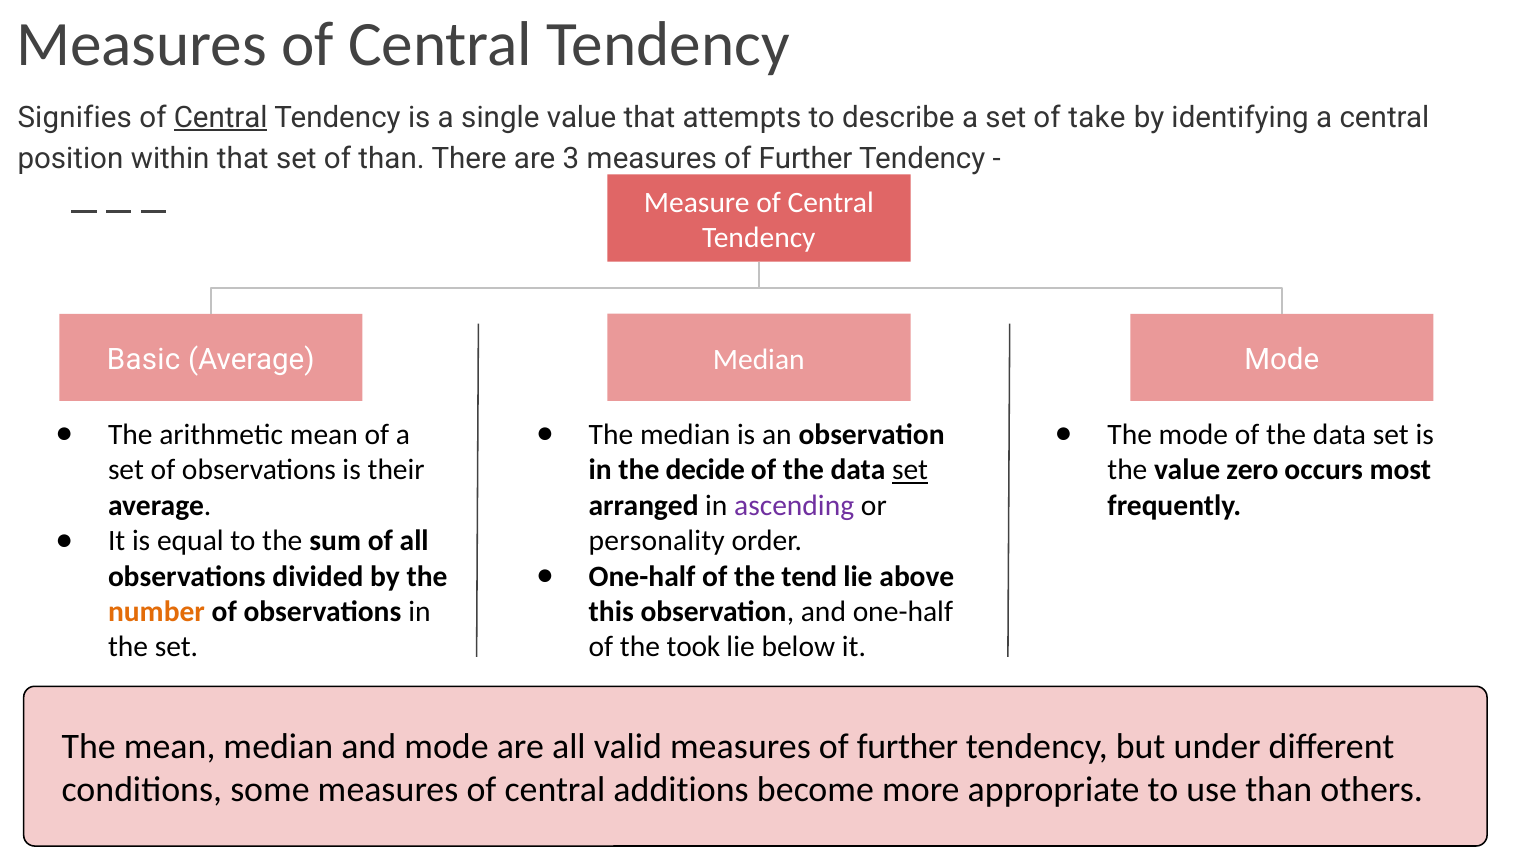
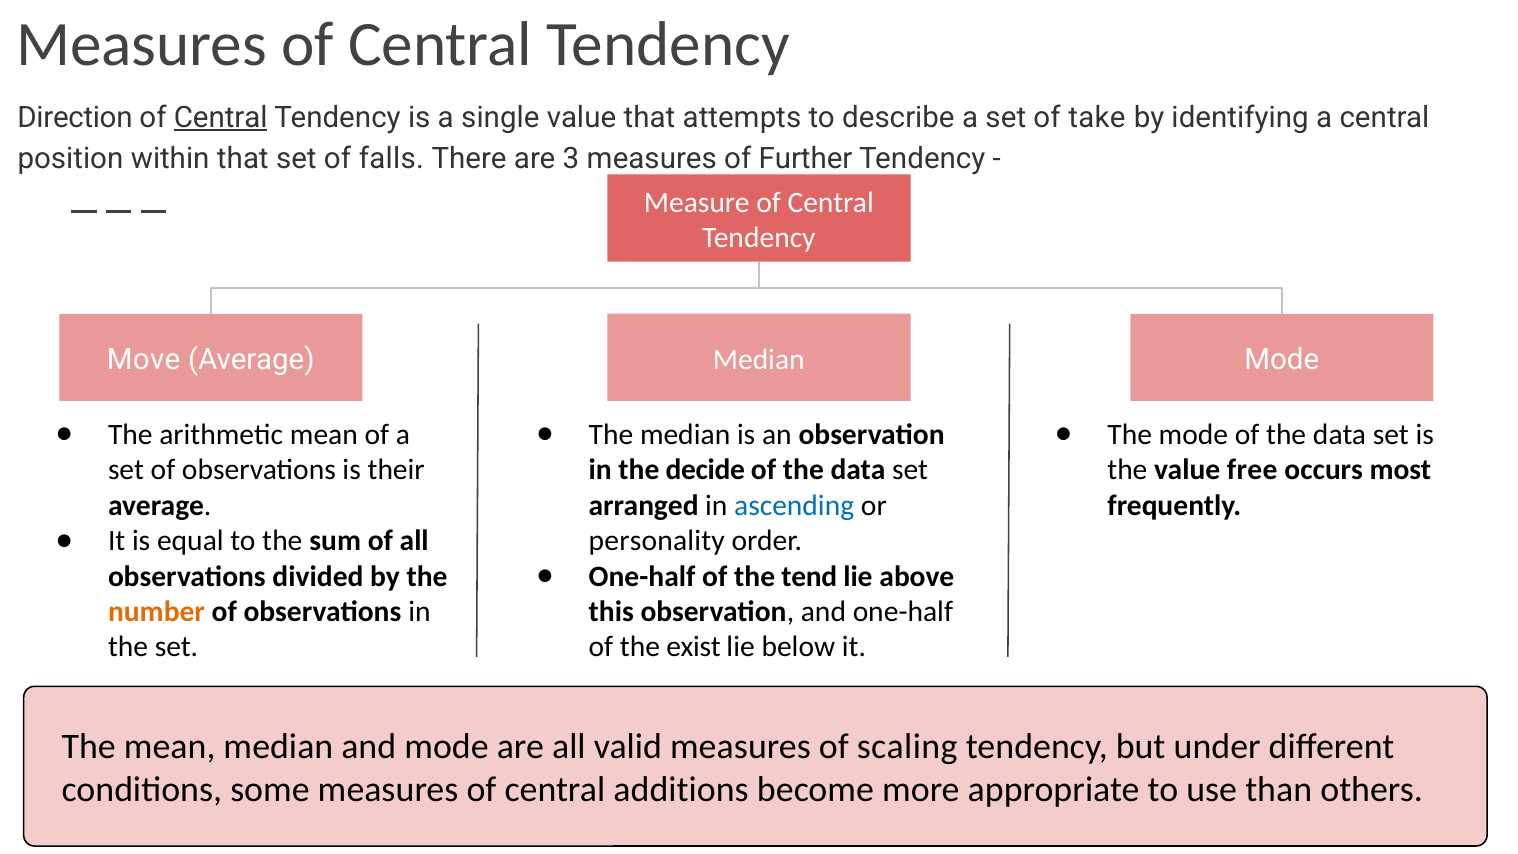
Signifies: Signifies -> Direction (75, 118)
of than: than -> falls (391, 158)
Basic: Basic -> Move (144, 359)
set underline: present -> none (910, 470)
zero: zero -> free (1252, 470)
ascending colour: purple -> blue (794, 505)
took: took -> exist (693, 647)
valid measures of further: further -> scaling (907, 747)
